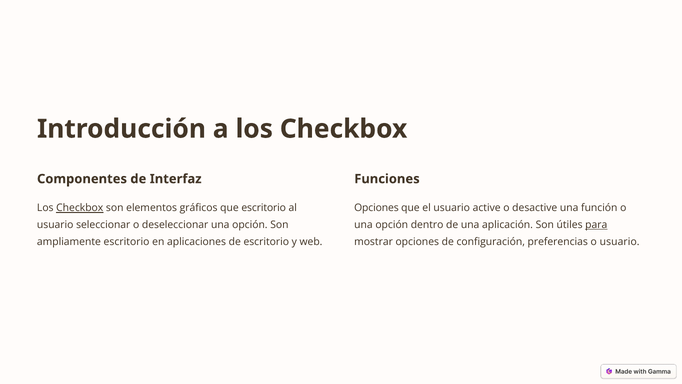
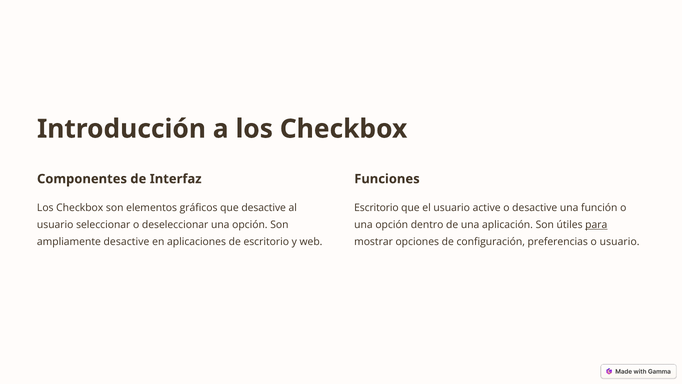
Checkbox underline: present -> none (80, 208)
que escritorio: escritorio -> desactive (264, 208)
Opciones: Opciones -> Escritorio (376, 208)
ampliamente escritorio: escritorio -> desactive (126, 242)
